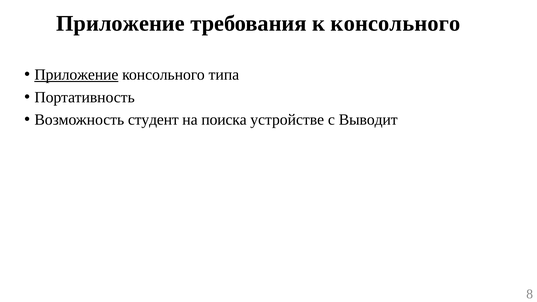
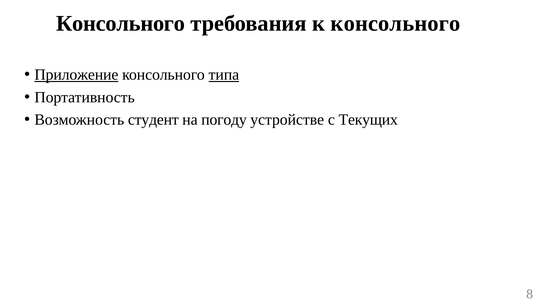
Приложение: Приложение -> Консольного (121, 23)
типа underline: none -> present (224, 75)
поиска: поиска -> погоду (224, 120)
Выводит: Выводит -> Текущих (368, 120)
